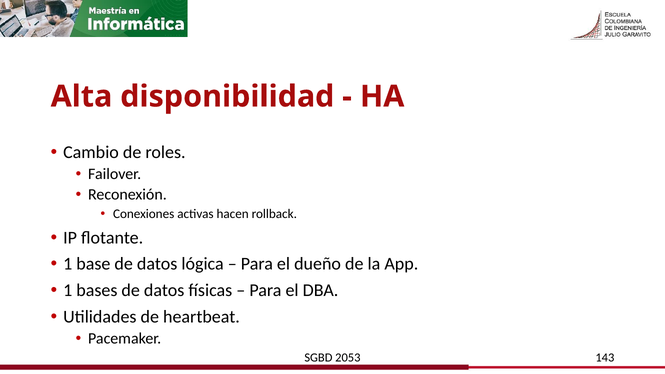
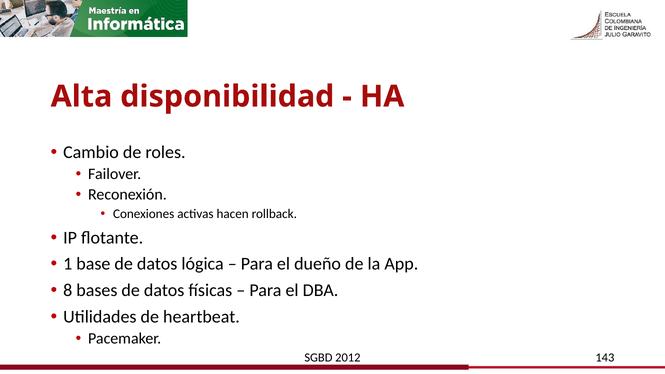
1: 1 -> 8 (68, 290)
2053: 2053 -> 2012 (348, 358)
